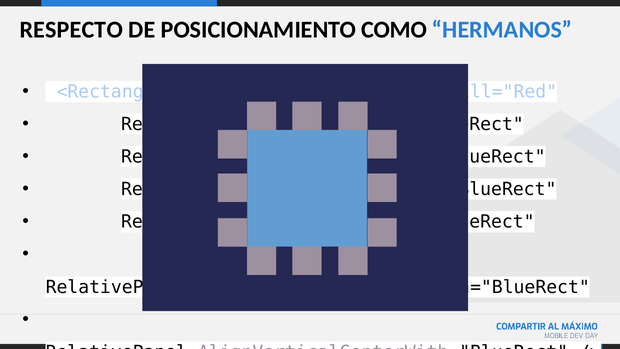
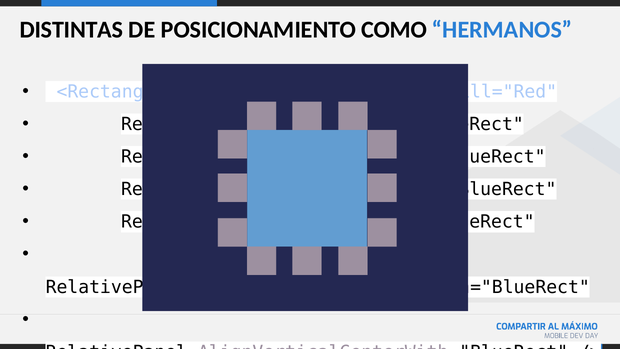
RESPECTO: RESPECTO -> DISTINTAS (71, 30)
